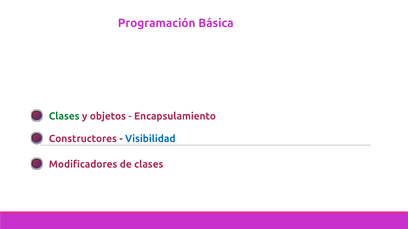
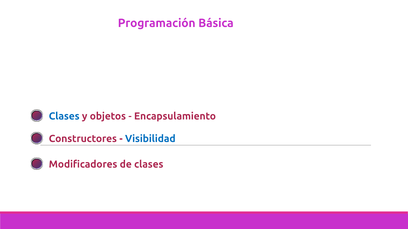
Clases colour: green -> blue (64, 116)
